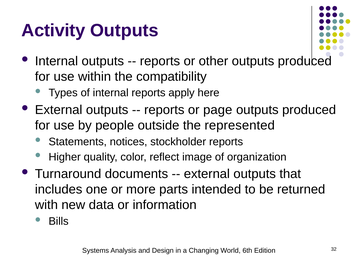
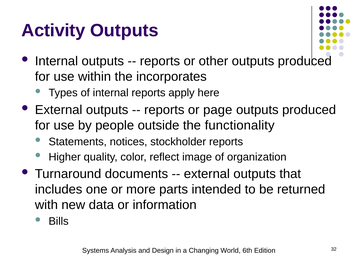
compatibility: compatibility -> incorporates (171, 77)
represented: represented -> functionality (240, 126)
